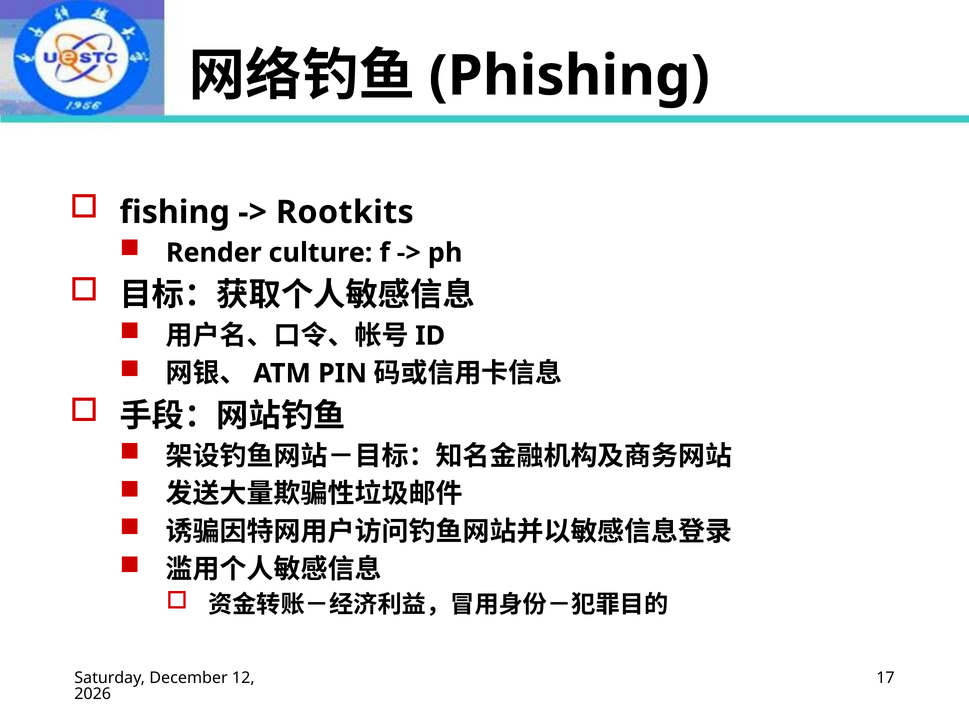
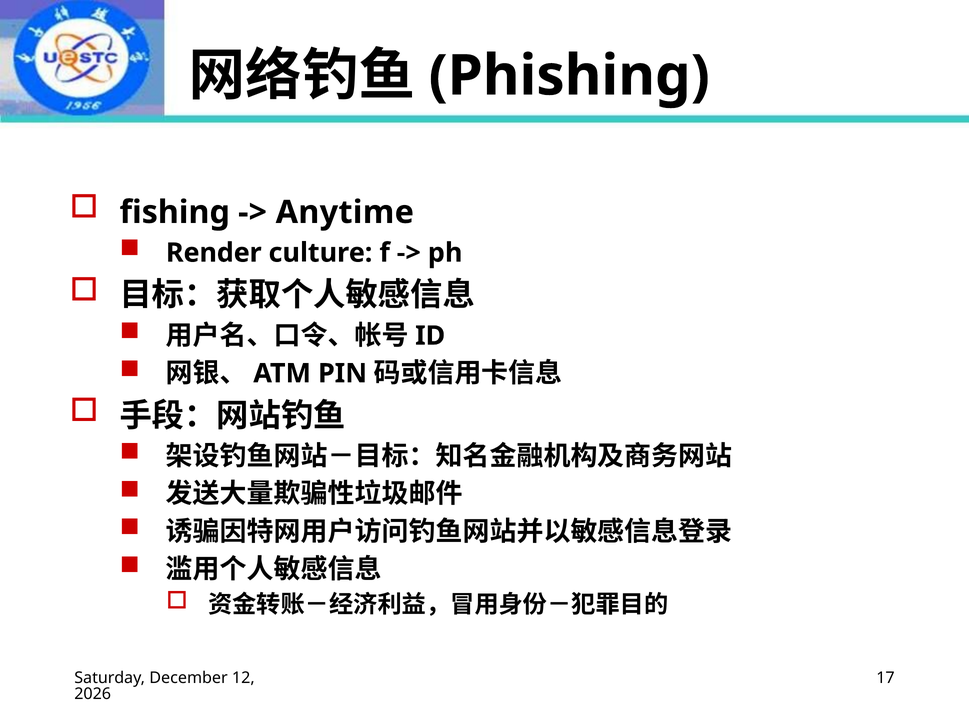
Rootkits: Rootkits -> Anytime (345, 212)
